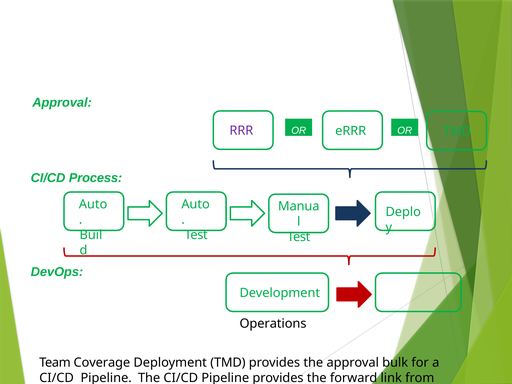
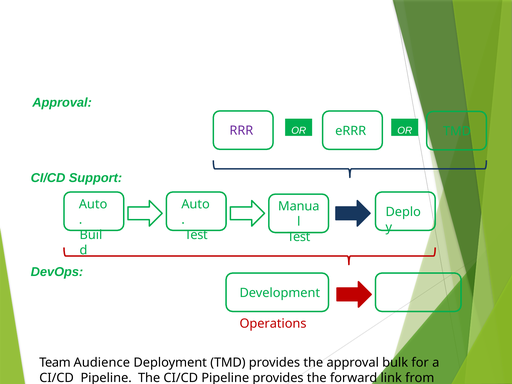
Process: Process -> Support (96, 178)
Operations colour: black -> red (273, 324)
Coverage: Coverage -> Audience (102, 363)
